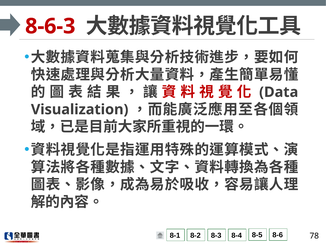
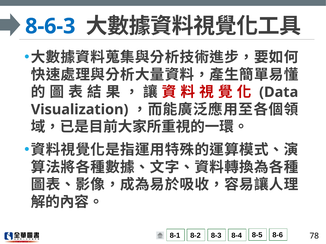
8-6-3 colour: red -> blue (50, 26)
